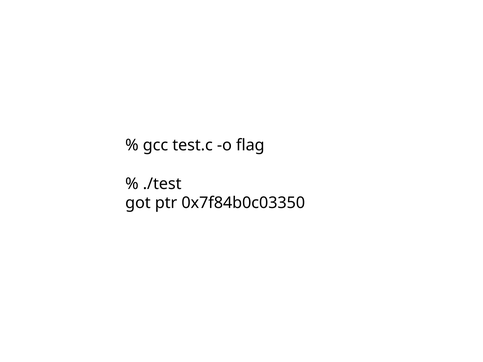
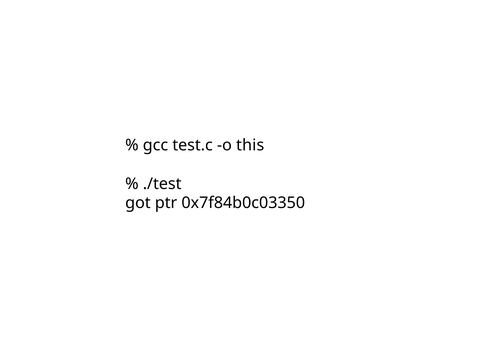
flag: flag -> this (250, 145)
